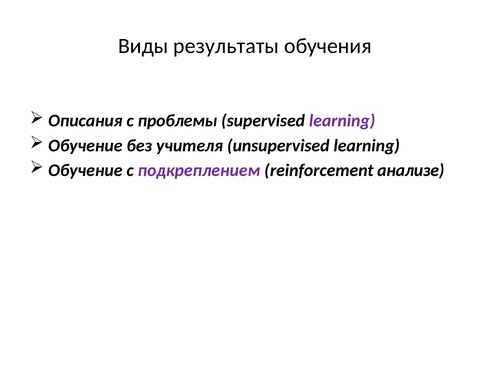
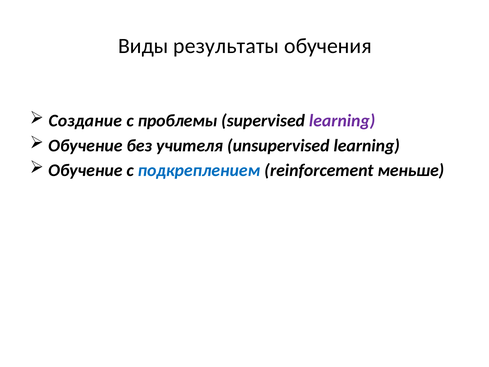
Описания: Описания -> Создание (85, 121)
подкреплением colour: purple -> blue (199, 170)
анализе: анализе -> меньше (411, 170)
